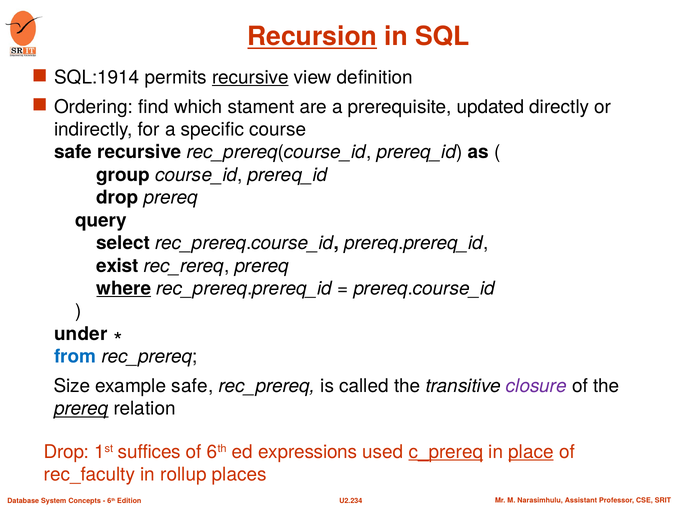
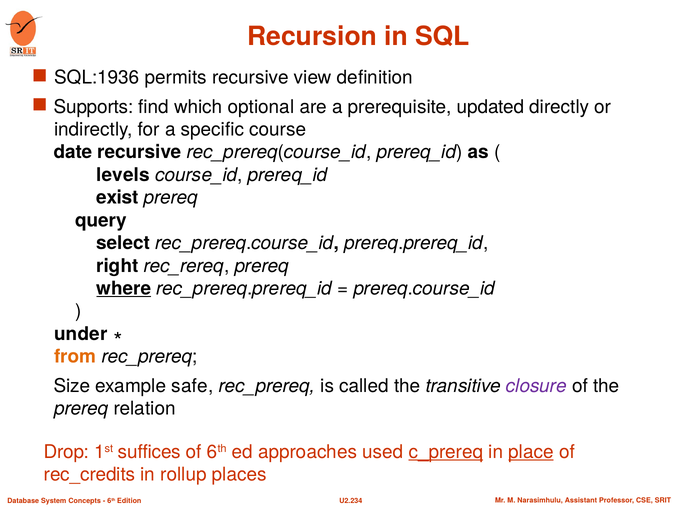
Recursion underline: present -> none (312, 37)
SQL:1914: SQL:1914 -> SQL:1936 (97, 77)
recursive underline: present -> none (250, 77)
Ordering: Ordering -> Supports (94, 107)
stament: stament -> optional (261, 107)
safe: safe -> date (73, 152)
group: group -> levels (123, 175)
drop: drop -> exist (117, 198)
exist: exist -> right (117, 266)
from colour: blue -> orange (75, 357)
prereq underline: present -> none (81, 409)
expressions: expressions -> approaches (308, 452)
rec_faculty: rec_faculty -> rec_credits (90, 475)
